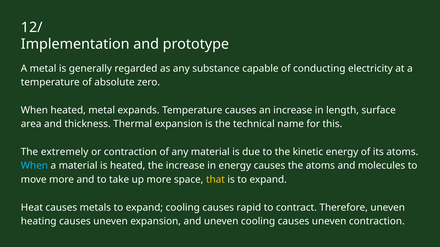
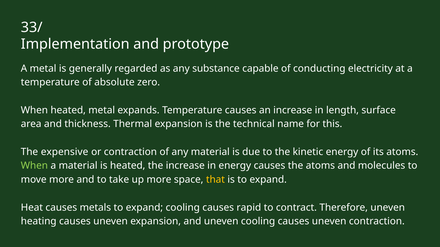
12/: 12/ -> 33/ (32, 28)
extremely: extremely -> expensive (65, 152)
When colour: light blue -> light green (34, 166)
